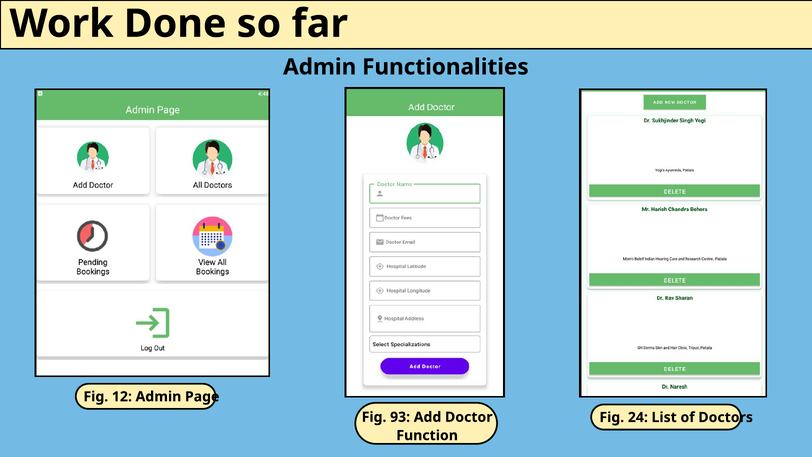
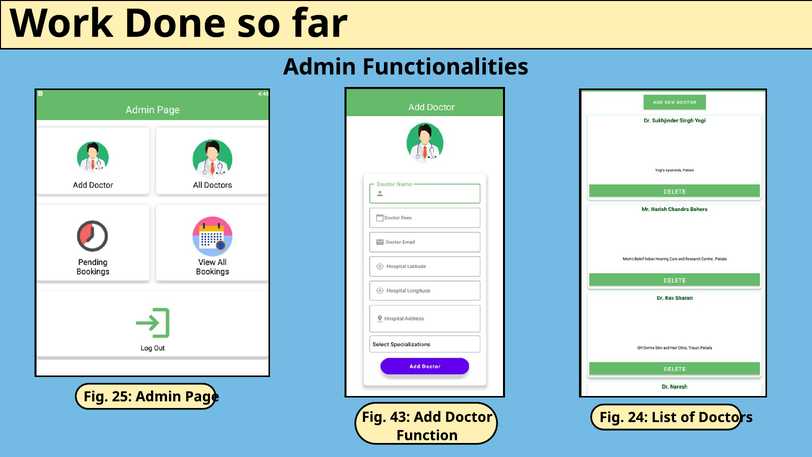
12: 12 -> 25 (122, 396)
93: 93 -> 43 (400, 417)
